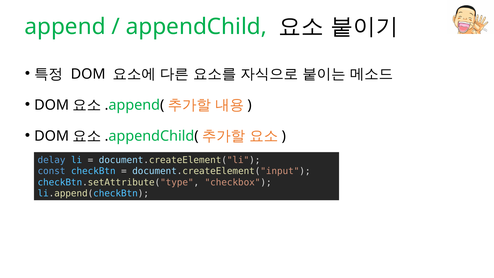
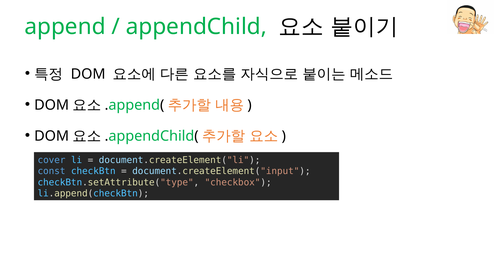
delay: delay -> cover (52, 160)
